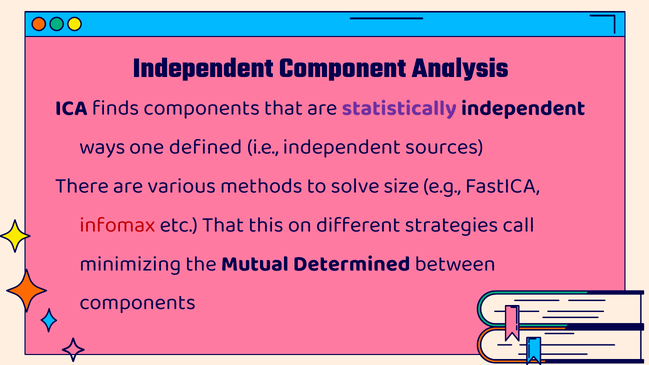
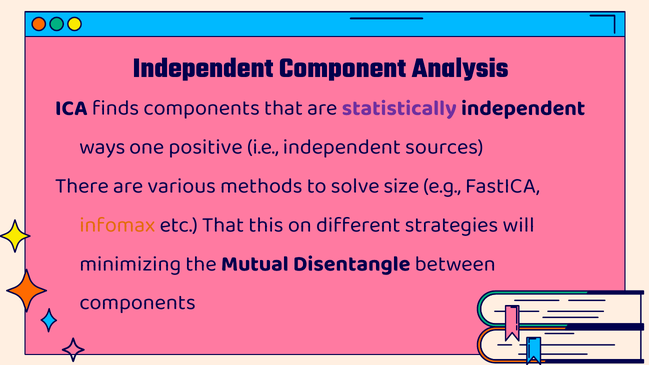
defined: defined -> positive (206, 147)
infomax colour: red -> orange (117, 225)
call: call -> will (519, 225)
Determined: Determined -> Disentangle (352, 263)
